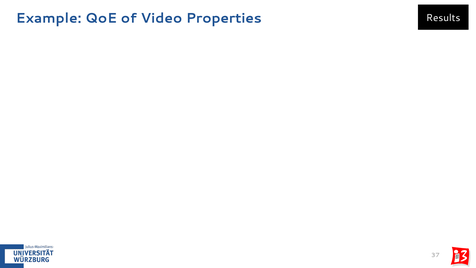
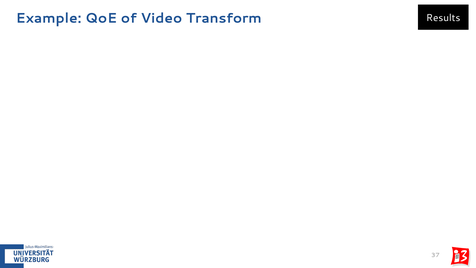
Properties: Properties -> Transform (224, 18)
